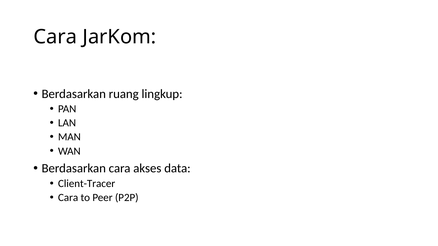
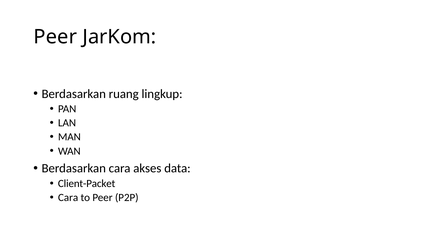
Cara: Cara -> Peer (55, 37)
Client-Tracer: Client-Tracer -> Client-Packet (87, 184)
